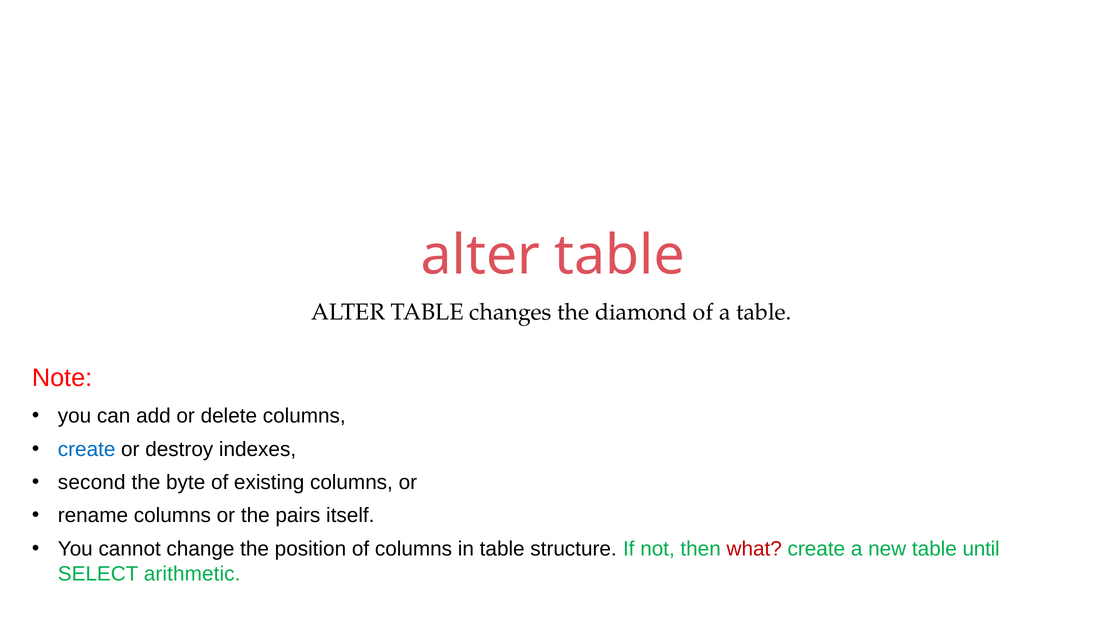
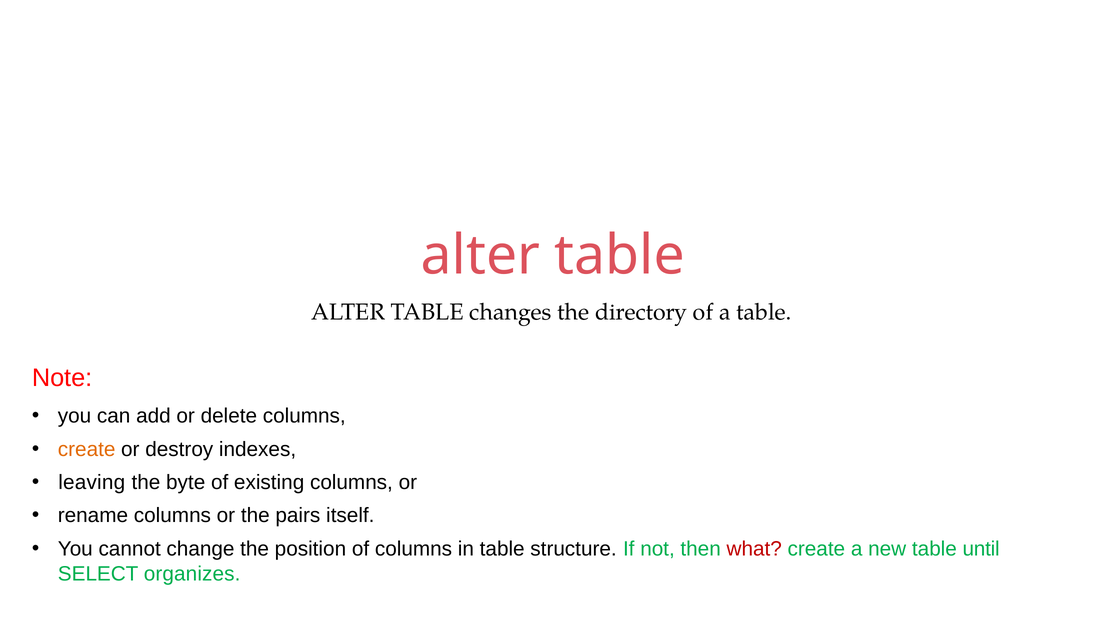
diamond: diamond -> directory (641, 312)
create colour: blue -> orange (87, 449)
second: second -> leaving (92, 483)
arithmetic: arithmetic -> organizes (192, 574)
